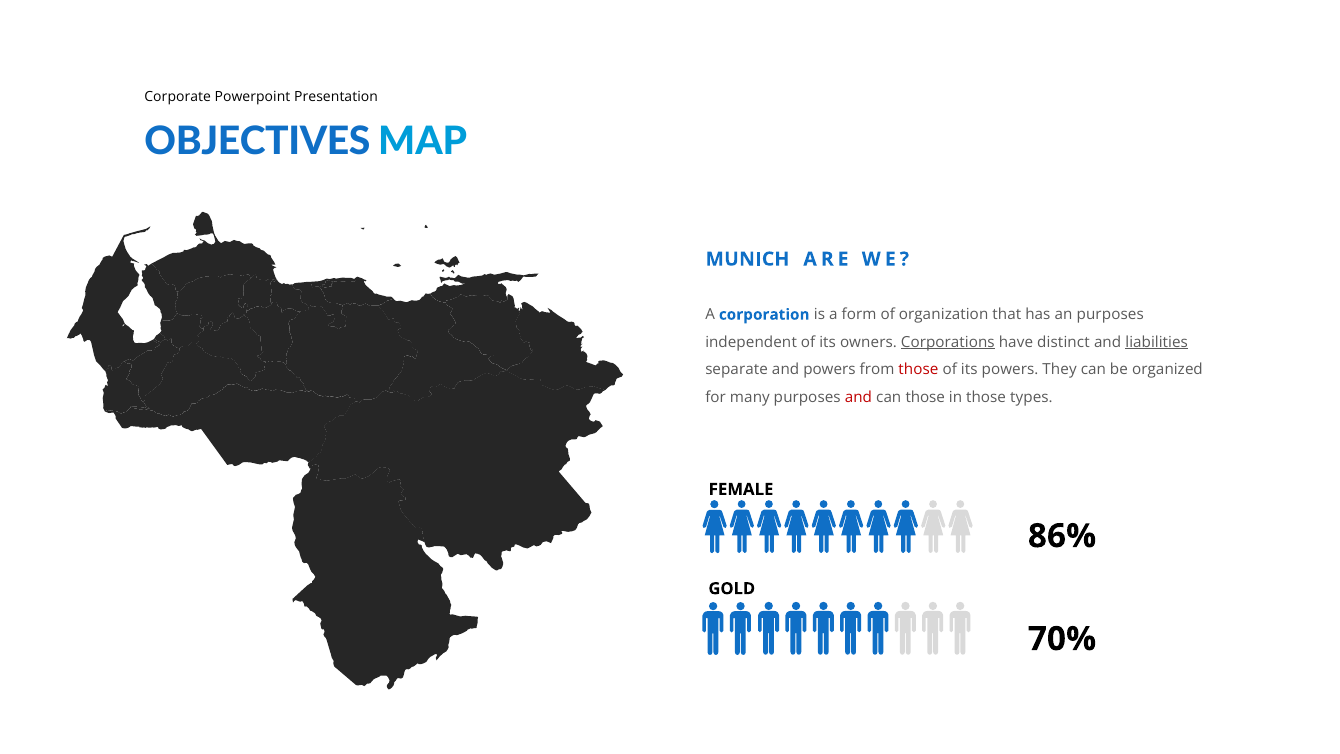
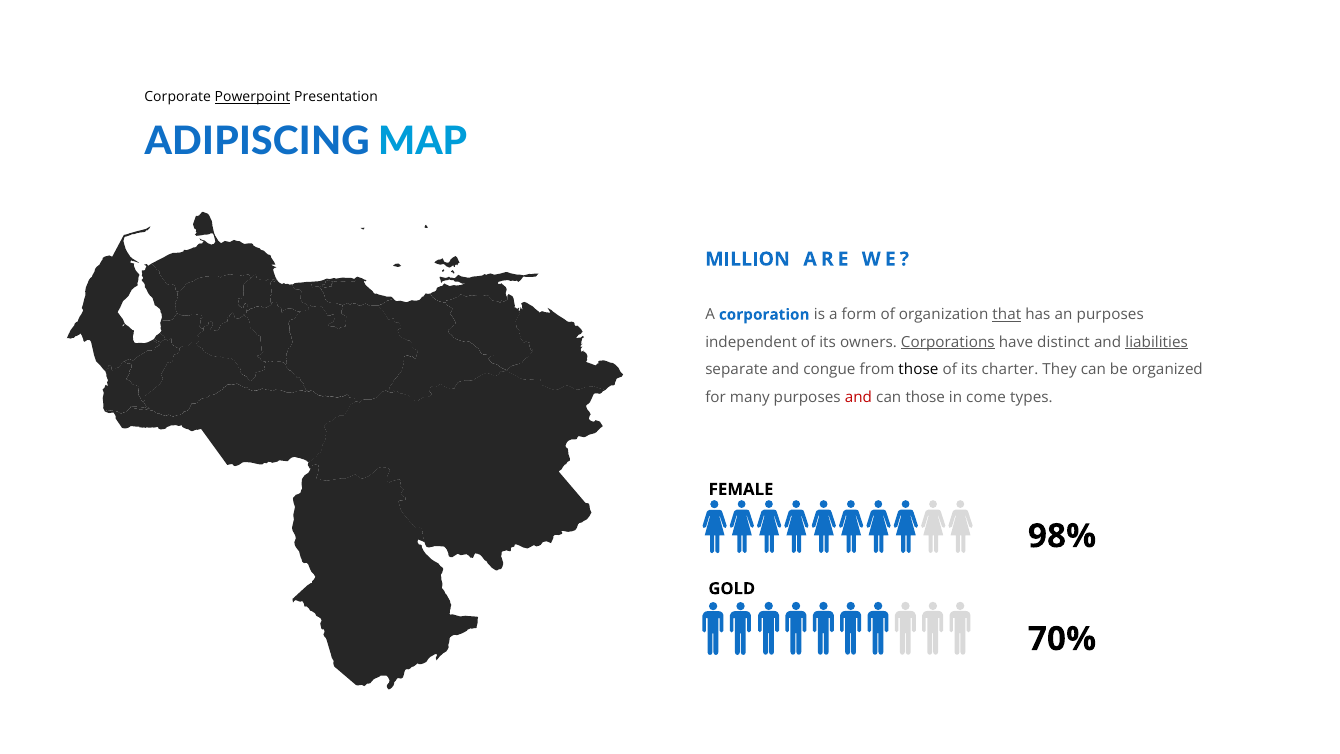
Powerpoint underline: none -> present (253, 97)
OBJECTIVES: OBJECTIVES -> ADIPISCING (257, 141)
MUNICH: MUNICH -> MILLION (748, 259)
that underline: none -> present (1007, 315)
and powers: powers -> congue (829, 370)
those colour: red -> black (918, 370)
its powers: powers -> charter (1010, 370)
in those: those -> come (986, 397)
86%: 86% -> 98% (1062, 536)
